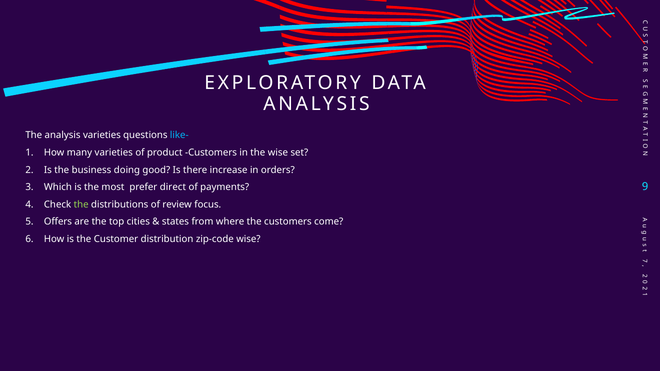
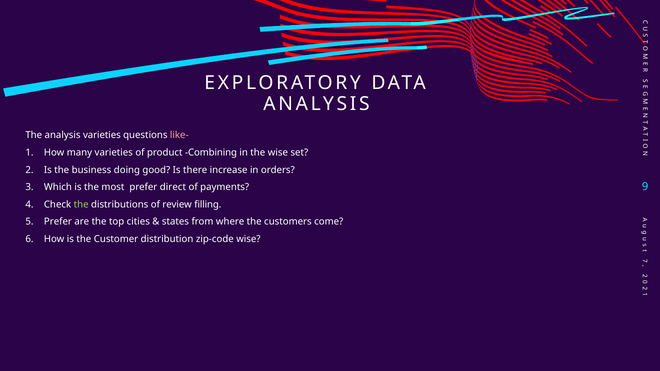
like- colour: light blue -> pink (179, 135)
product Customers: Customers -> Combining (211, 153)
focus: focus -> filling (208, 205)
Offers: Offers -> Prefer (58, 222)
